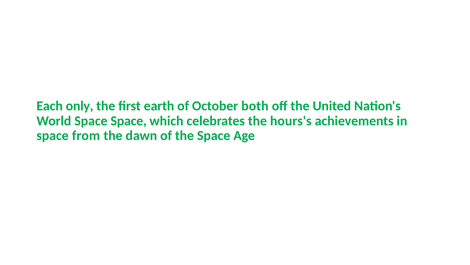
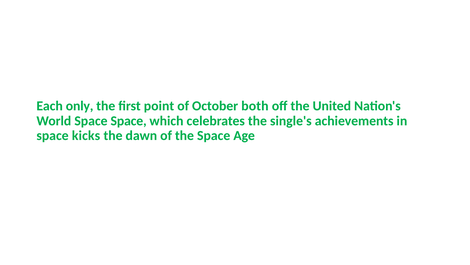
earth: earth -> point (159, 106)
hours's: hours's -> single's (291, 121)
from: from -> kicks (86, 135)
